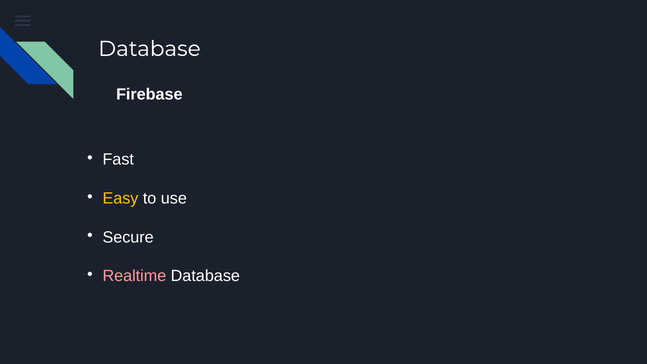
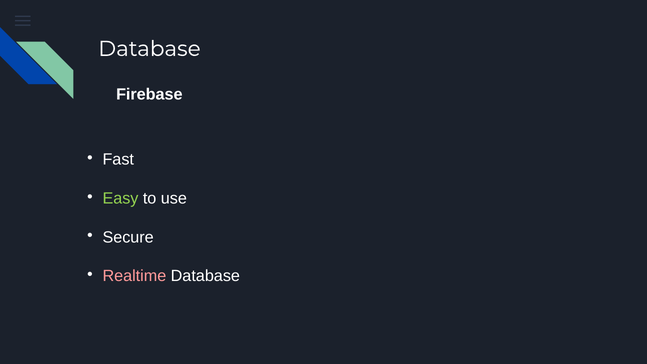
Easy colour: yellow -> light green (120, 198)
